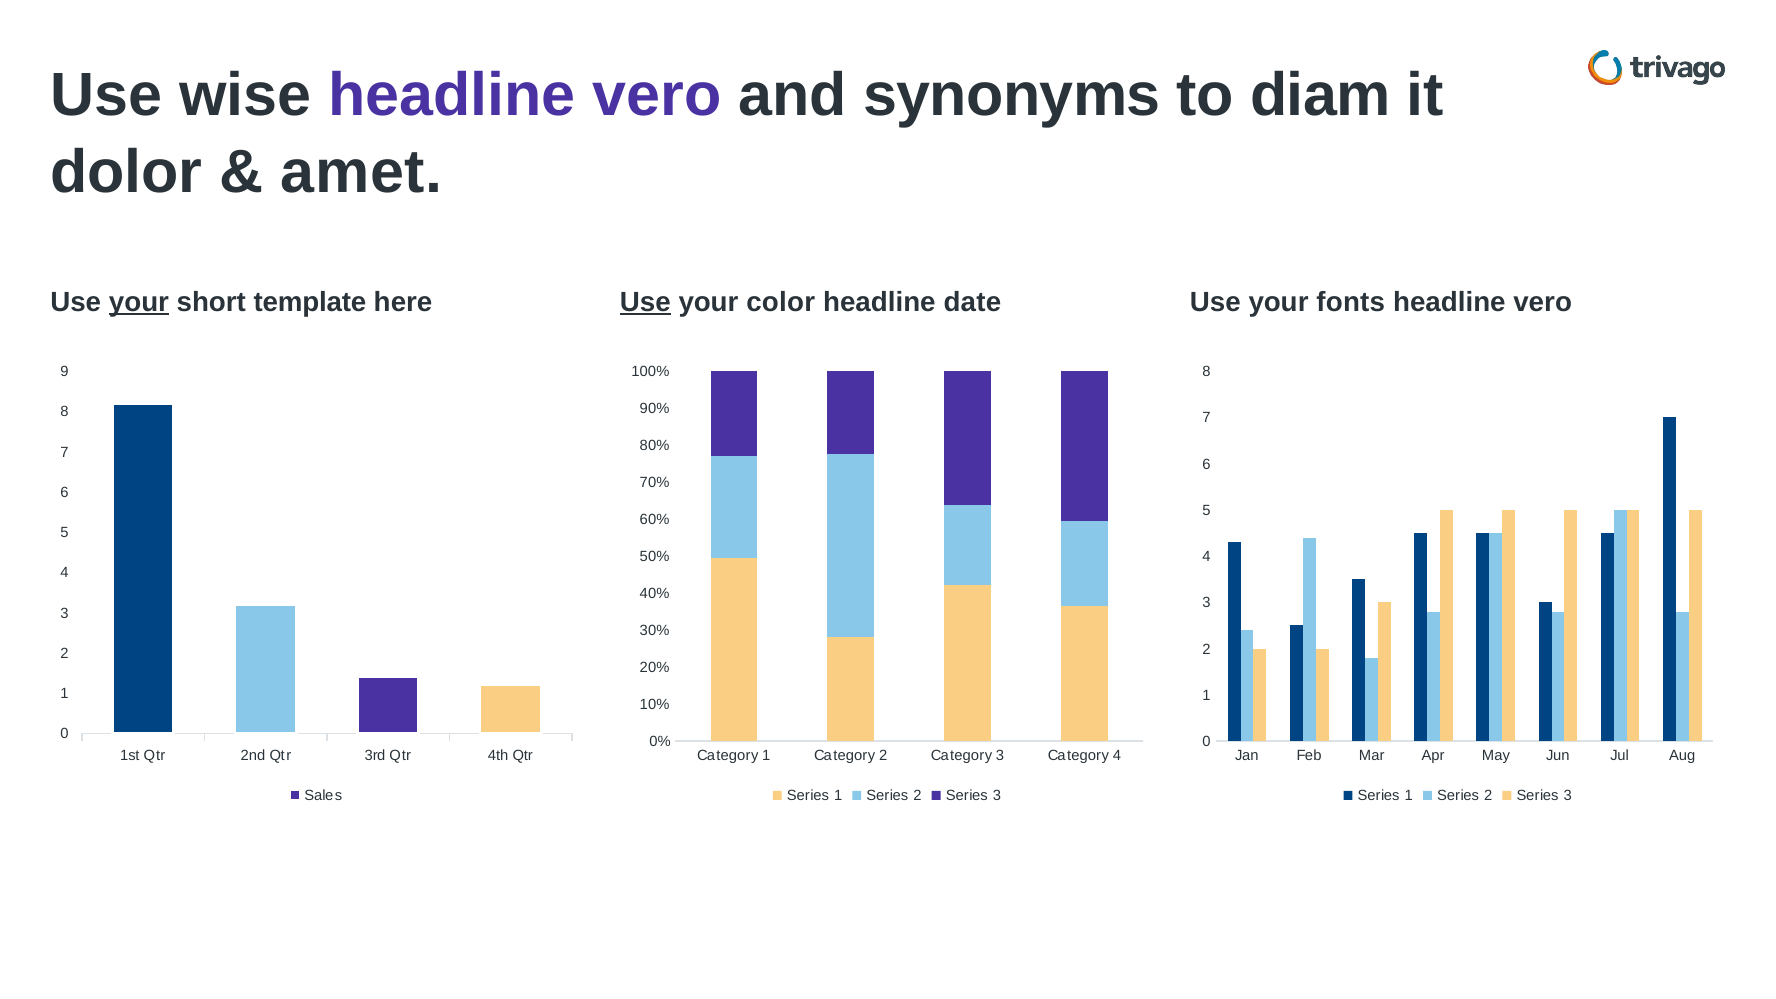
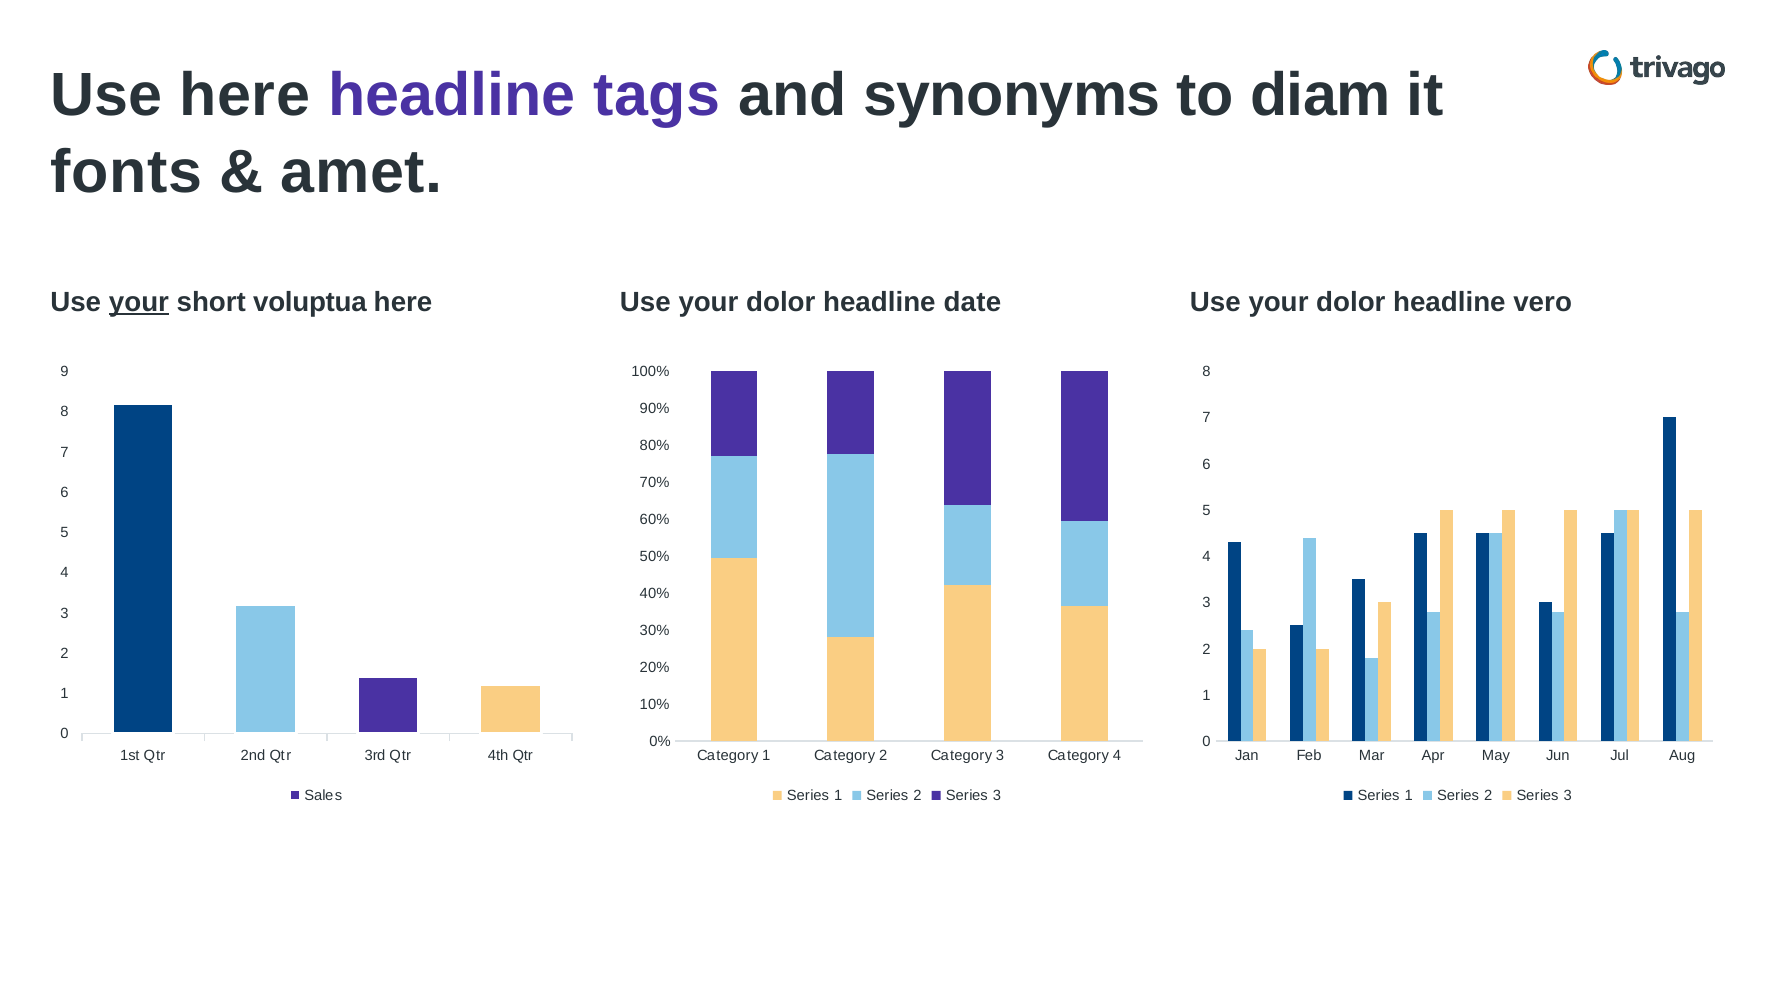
Use wise: wise -> here (245, 95)
vero: vero -> tags (657, 95)
dolor: dolor -> fonts (126, 172)
template: template -> voluptua (310, 302)
Use underline: present -> none (645, 302)
color: color -> dolor (781, 302)
fonts: fonts -> dolor (1351, 302)
